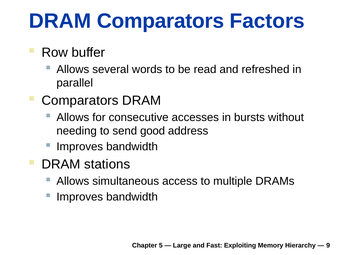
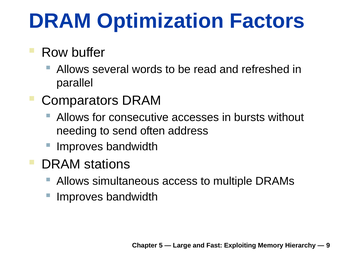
DRAM Comparators: Comparators -> Optimization (160, 21)
good: good -> often (153, 131)
